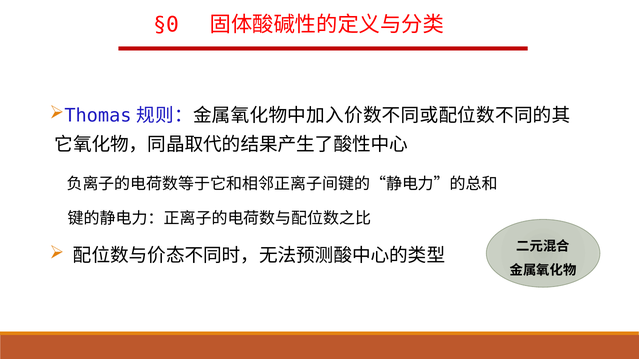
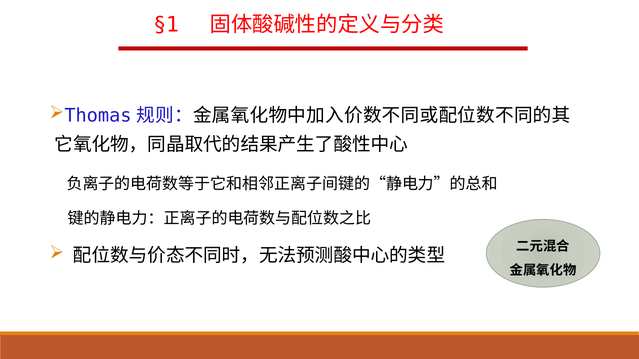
§0: §0 -> §1 (166, 25)
